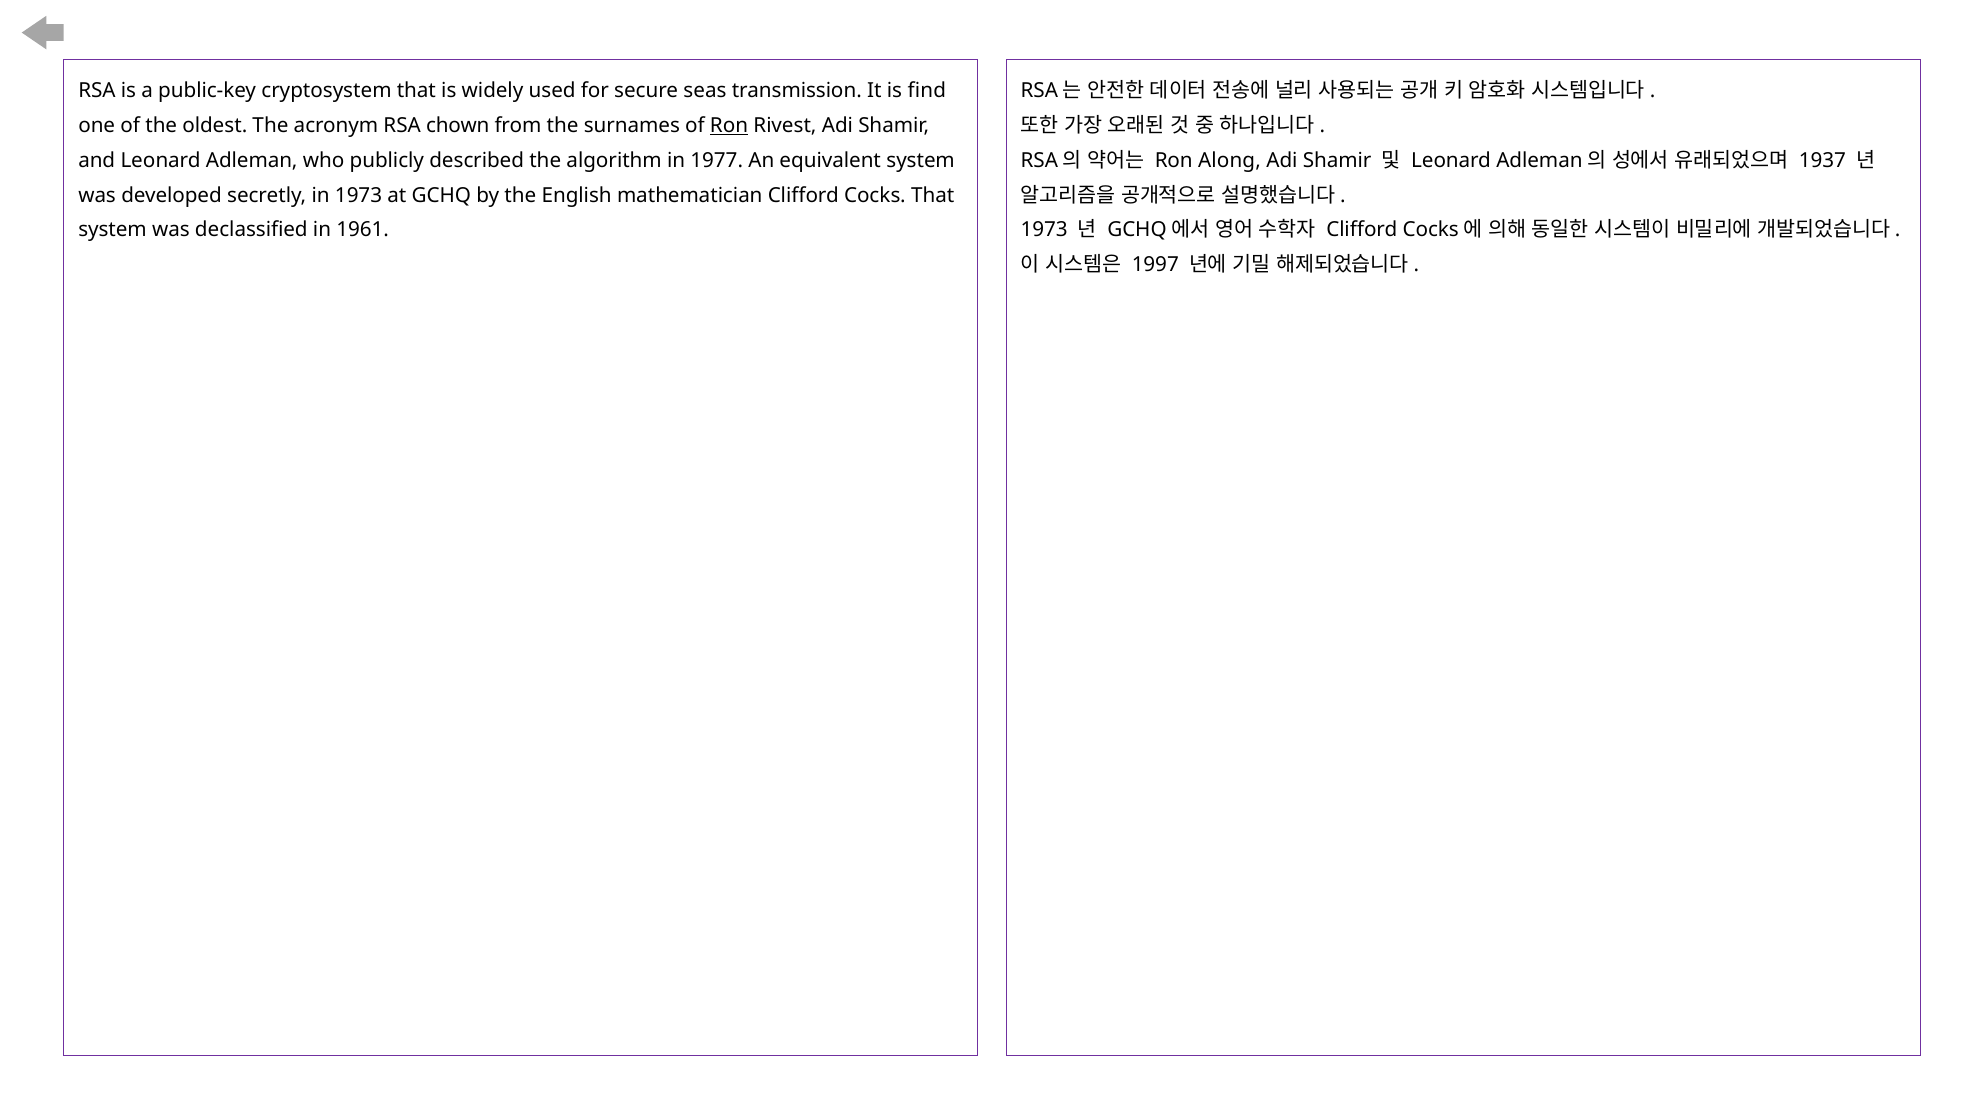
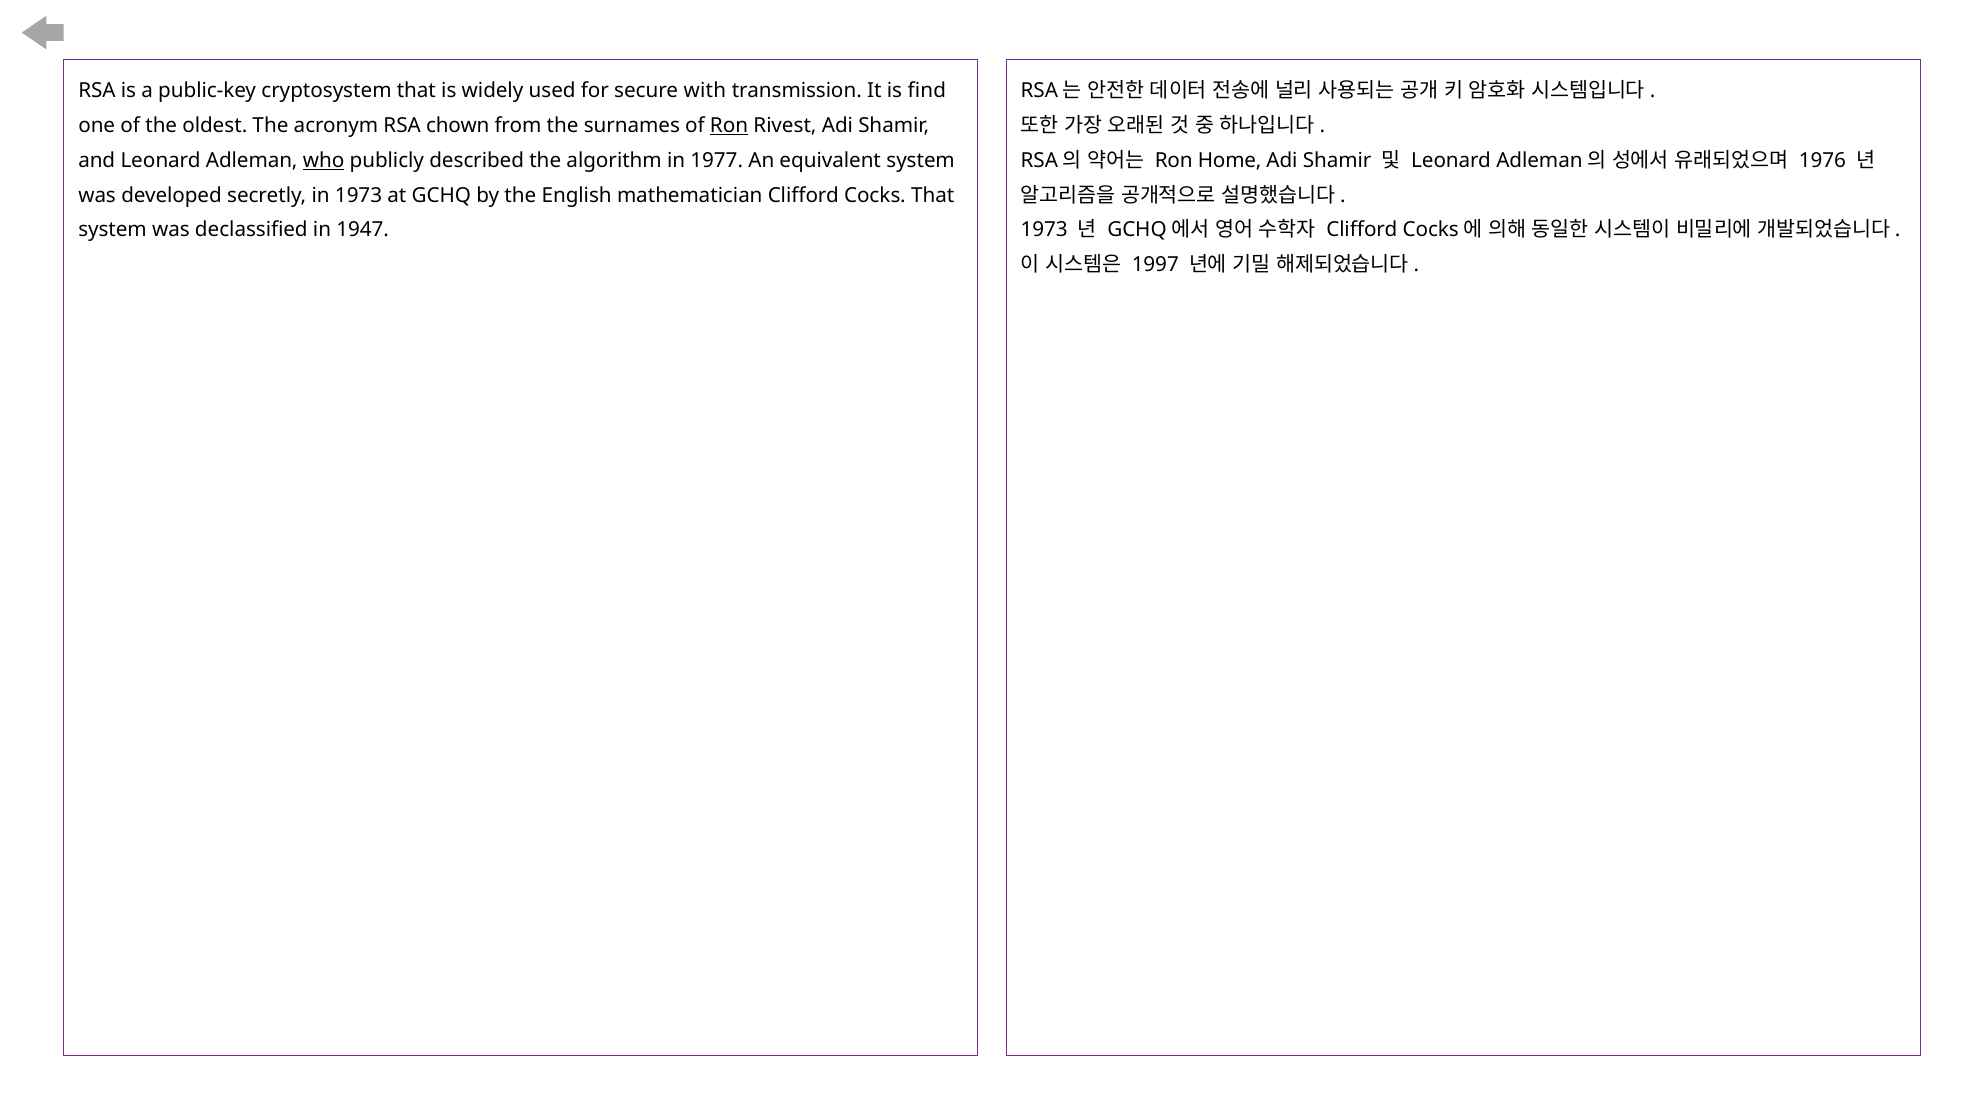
seas: seas -> with (705, 91)
Along: Along -> Home (1230, 161)
1937: 1937 -> 1976 (1822, 161)
who underline: none -> present (324, 161)
1961: 1961 -> 1947 (363, 230)
